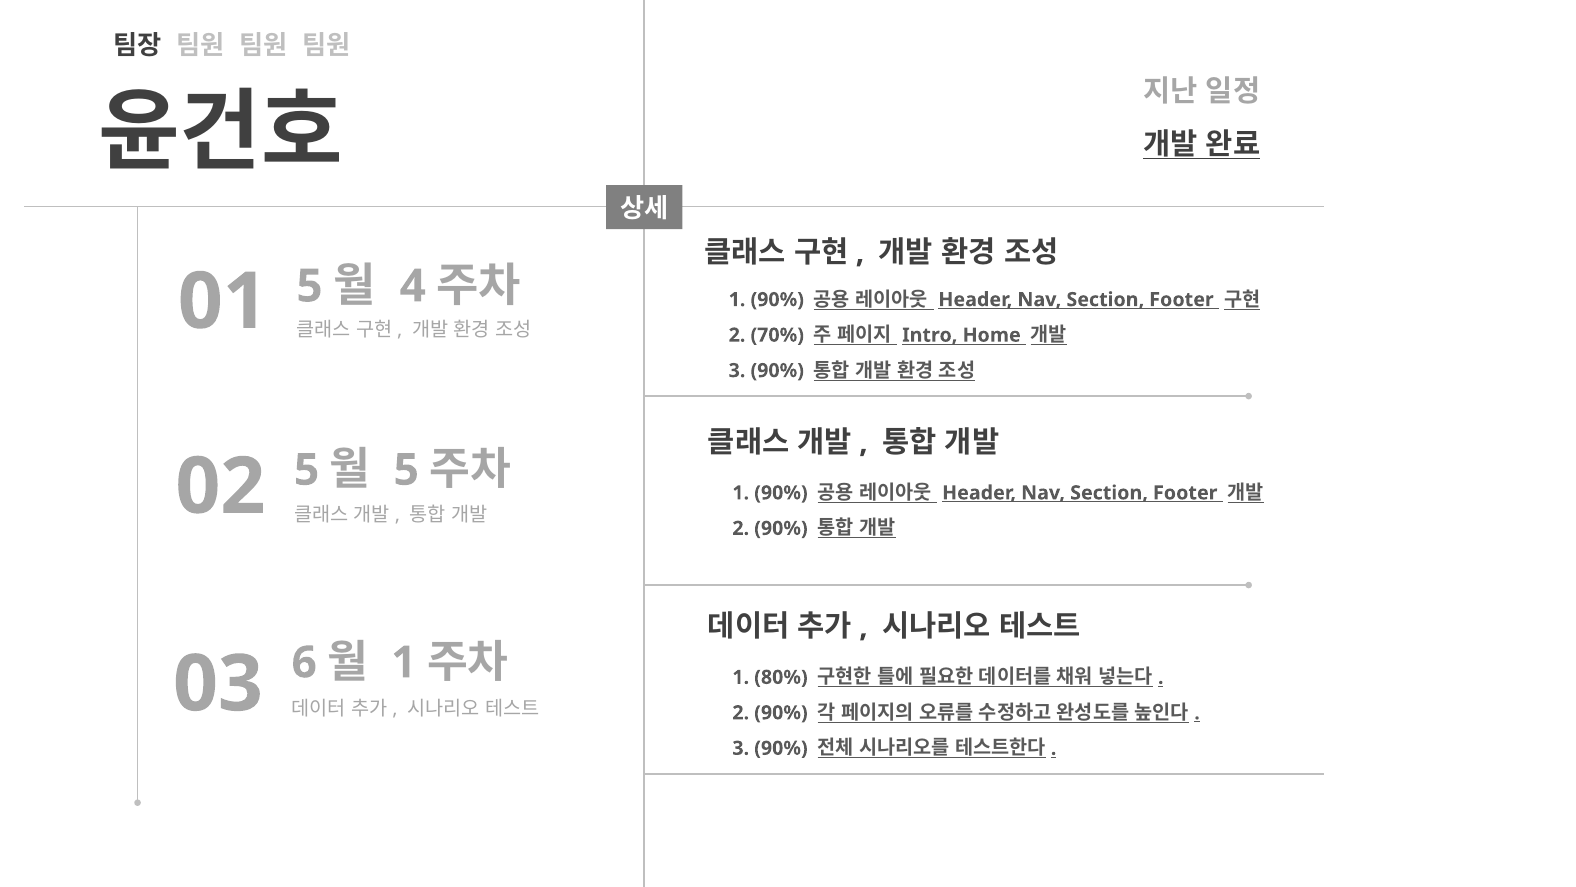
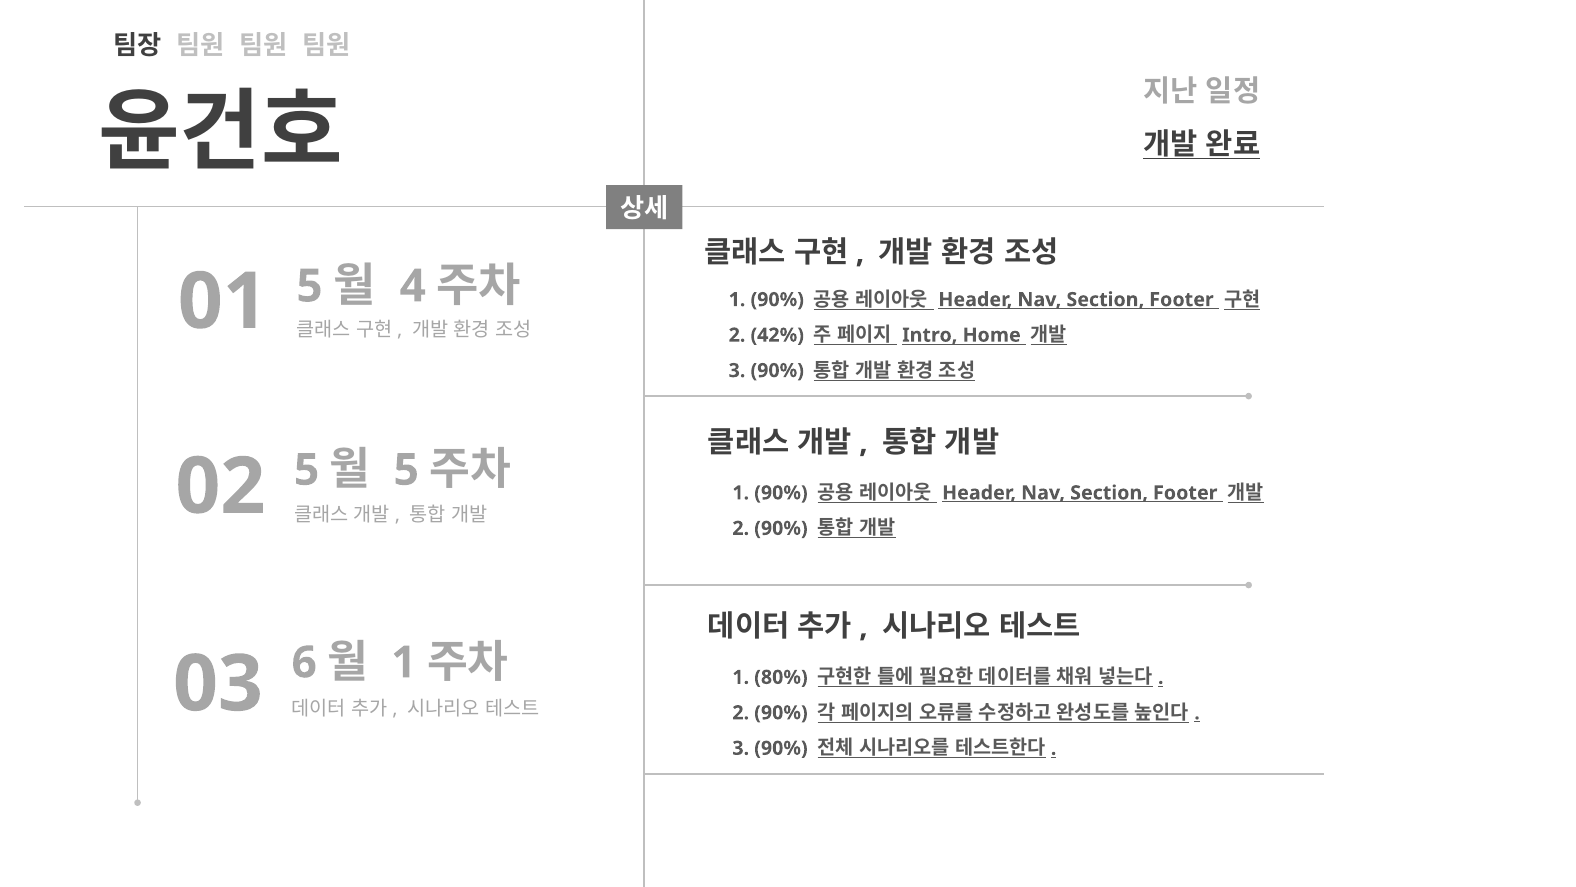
70%: 70% -> 42% (777, 335)
